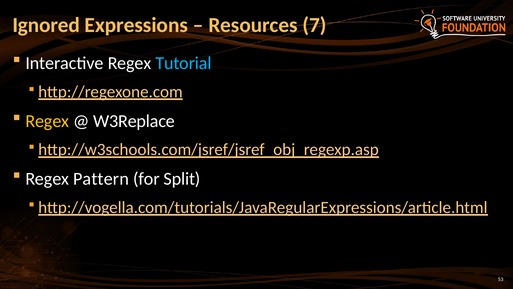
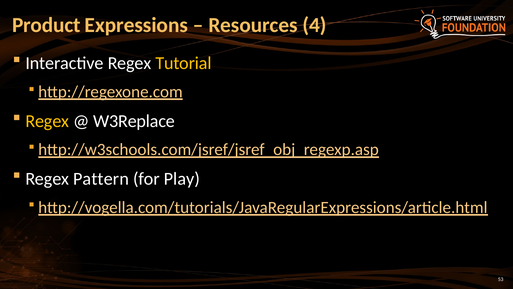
Ignored: Ignored -> Product (46, 25)
7: 7 -> 4 (315, 25)
Tutorial colour: light blue -> yellow (183, 63)
Split: Split -> Play (182, 179)
